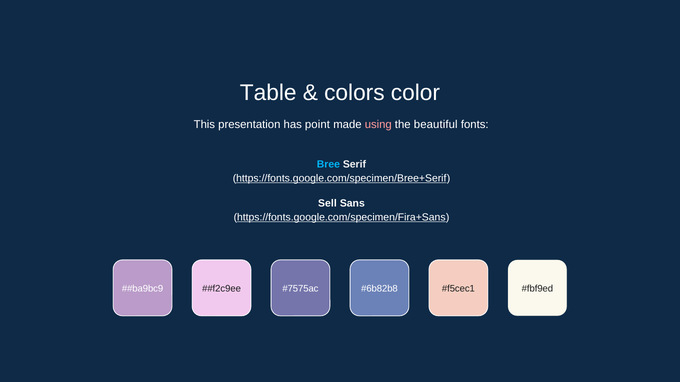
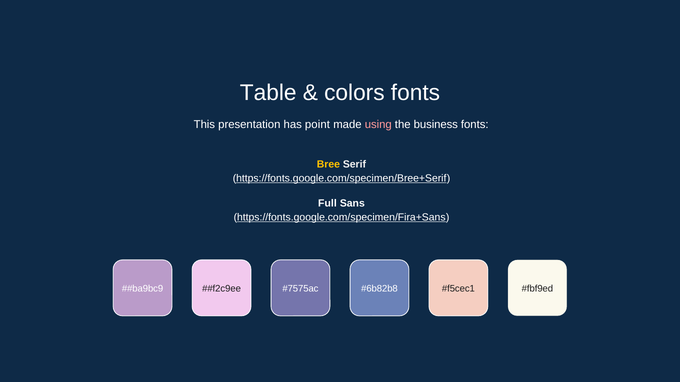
colors color: color -> fonts (415, 93)
beautiful: beautiful -> business (436, 125)
Bree colour: light blue -> yellow (328, 164)
Sell: Sell -> Full (327, 203)
